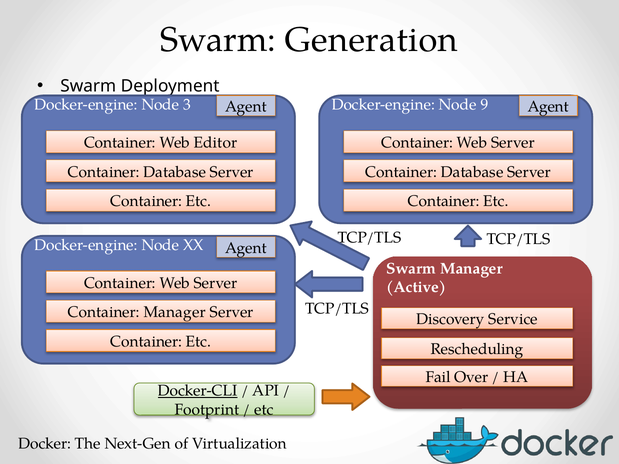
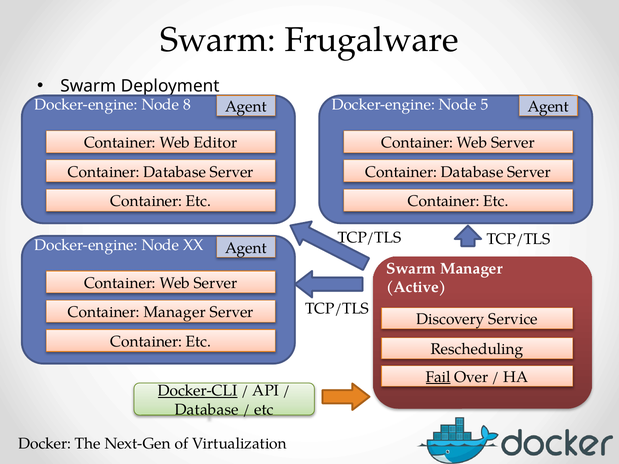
Generation: Generation -> Frugalware (372, 40)
3: 3 -> 8 (187, 105)
9: 9 -> 5 (484, 105)
Fail underline: none -> present (438, 377)
Footprint: Footprint -> Database (207, 410)
